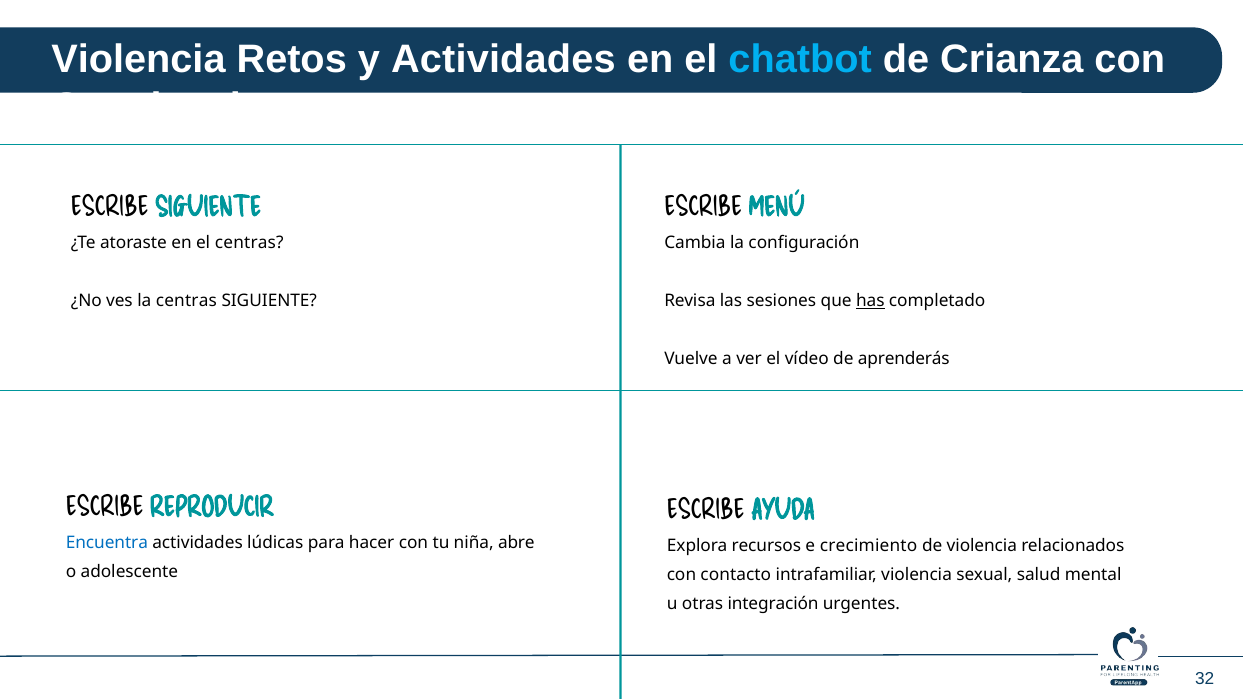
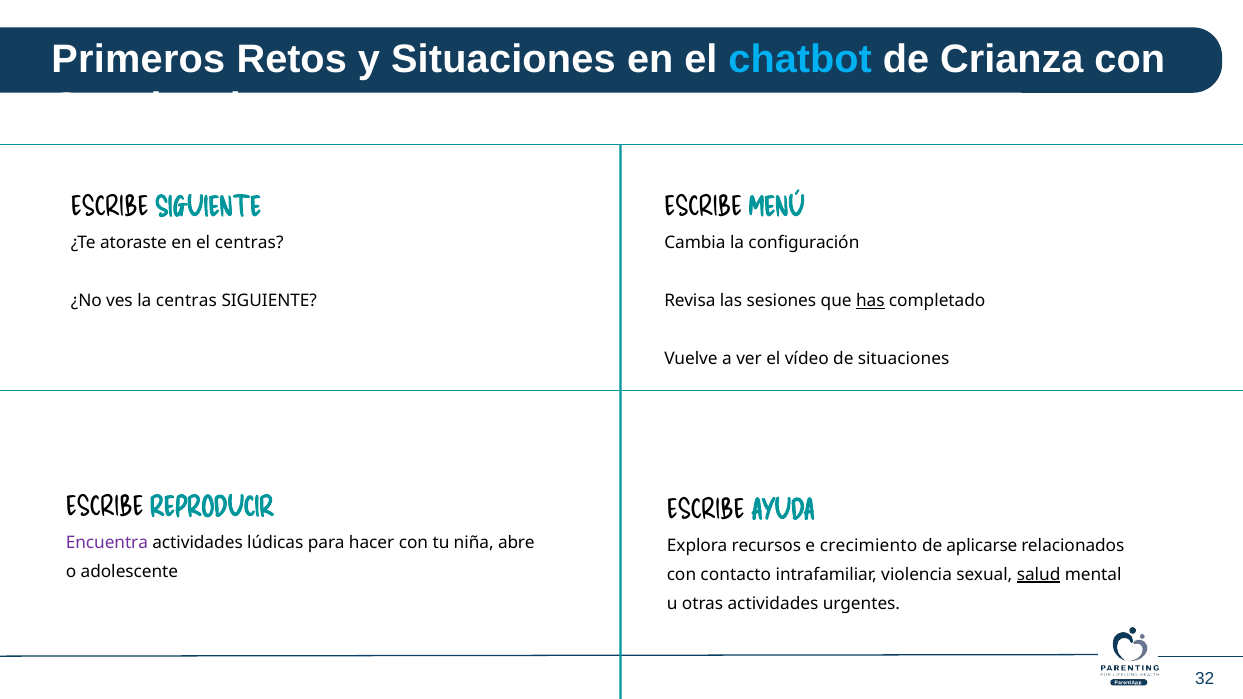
Violencia: Violencia -> Primeros (138, 60)
y Actividades: Actividades -> Situaciones (503, 60)
de aprenderás: aprenderás -> situaciones (904, 359)
Encuentra colour: blue -> purple (107, 543)
de violencia: violencia -> aplicarse (982, 546)
salud underline: none -> present (1039, 575)
otras integración: integración -> actividades (773, 604)
